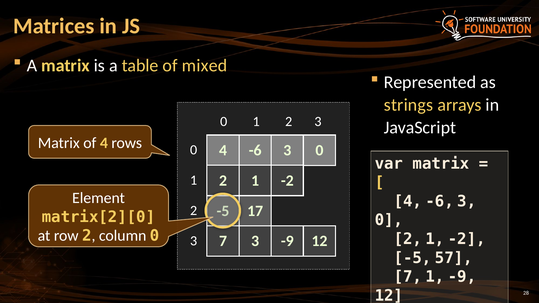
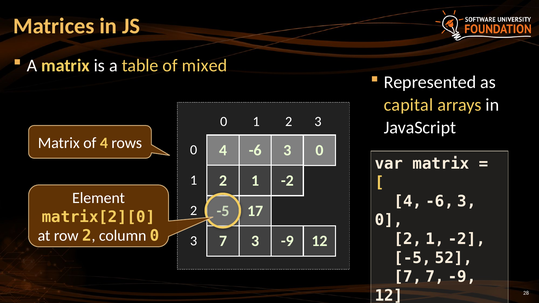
strings: strings -> capital (409, 105)
57: 57 -> 52 (454, 258)
7 1: 1 -> 7 (435, 277)
